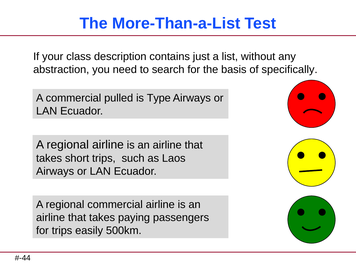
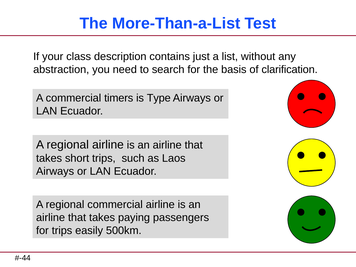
specifically: specifically -> clarification (290, 70)
pulled: pulled -> timers (119, 98)
